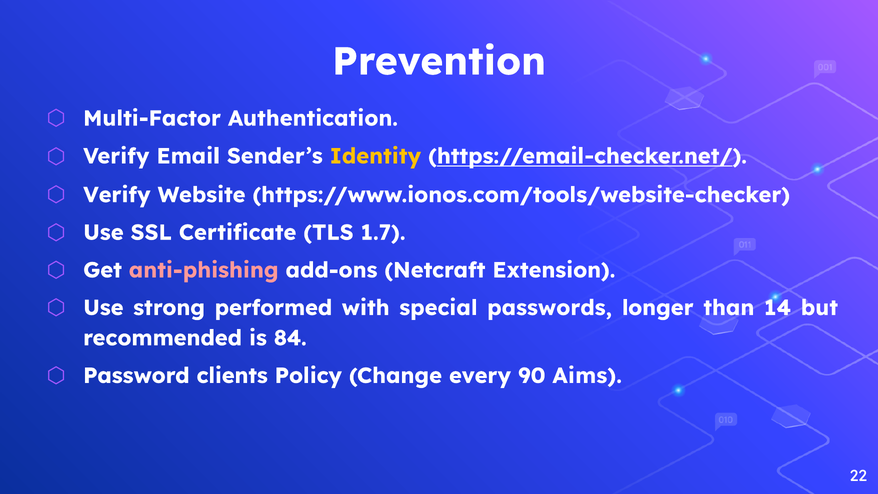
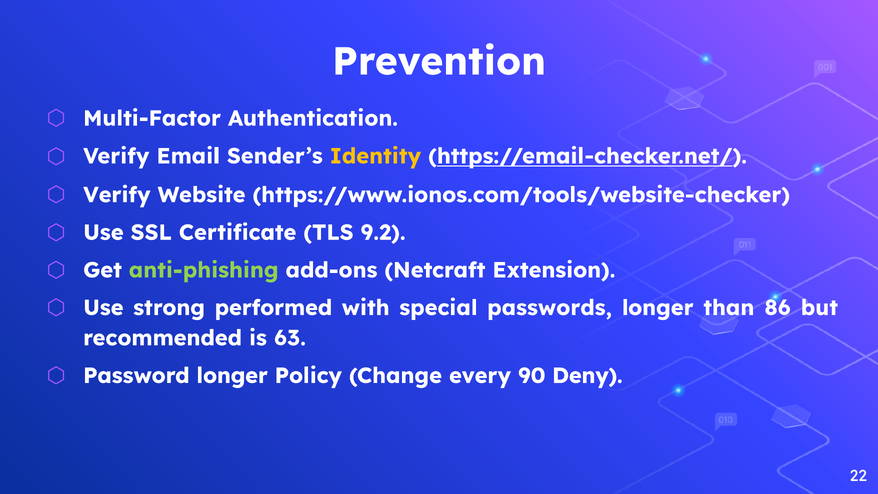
1.7: 1.7 -> 9.2 (383, 233)
anti-phishing colour: pink -> light green (204, 270)
14: 14 -> 86 (778, 308)
84: 84 -> 63 (290, 338)
Password clients: clients -> longer (232, 376)
Aims: Aims -> Deny (587, 376)
